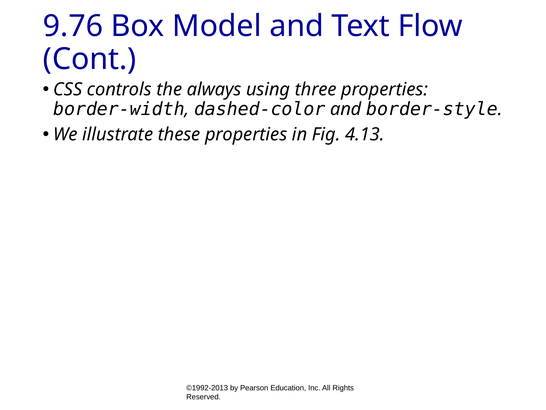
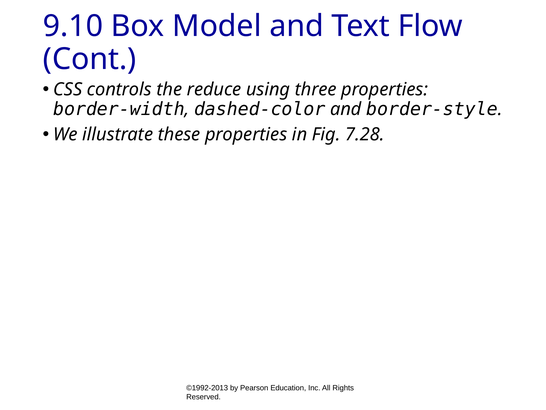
9.76: 9.76 -> 9.10 (73, 26)
always: always -> reduce (214, 89)
4.13: 4.13 -> 7.28 (365, 134)
